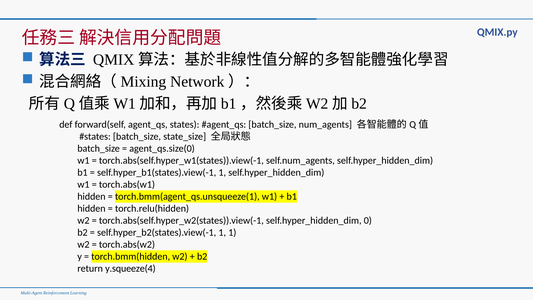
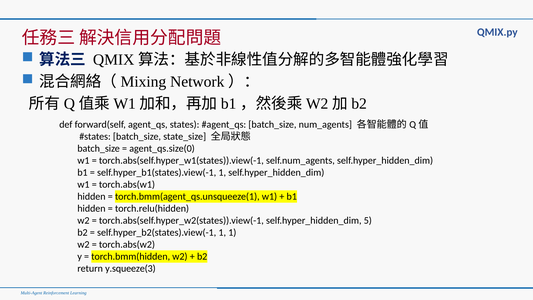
0: 0 -> 5 (368, 220)
y.squeeze(4: y.squeeze(4 -> y.squeeze(3 (130, 268)
